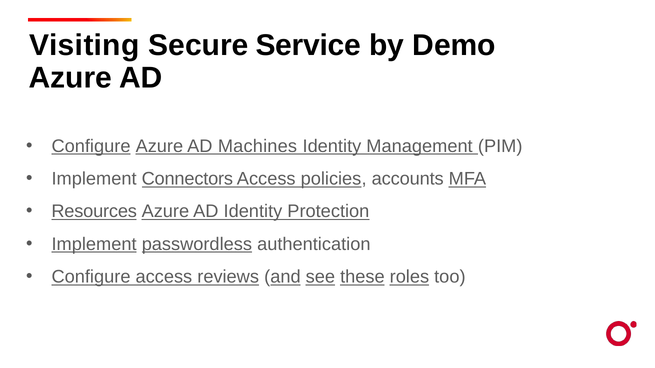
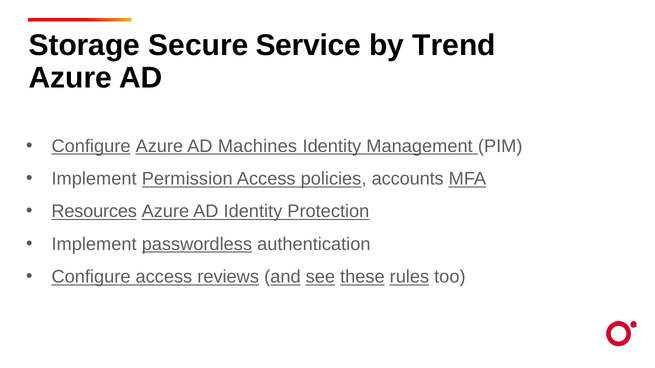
Visiting: Visiting -> Storage (84, 45)
Demo: Demo -> Trend (454, 45)
Connectors: Connectors -> Permission (187, 179)
Implement underline: present -> none (94, 244)
roles: roles -> rules (409, 277)
